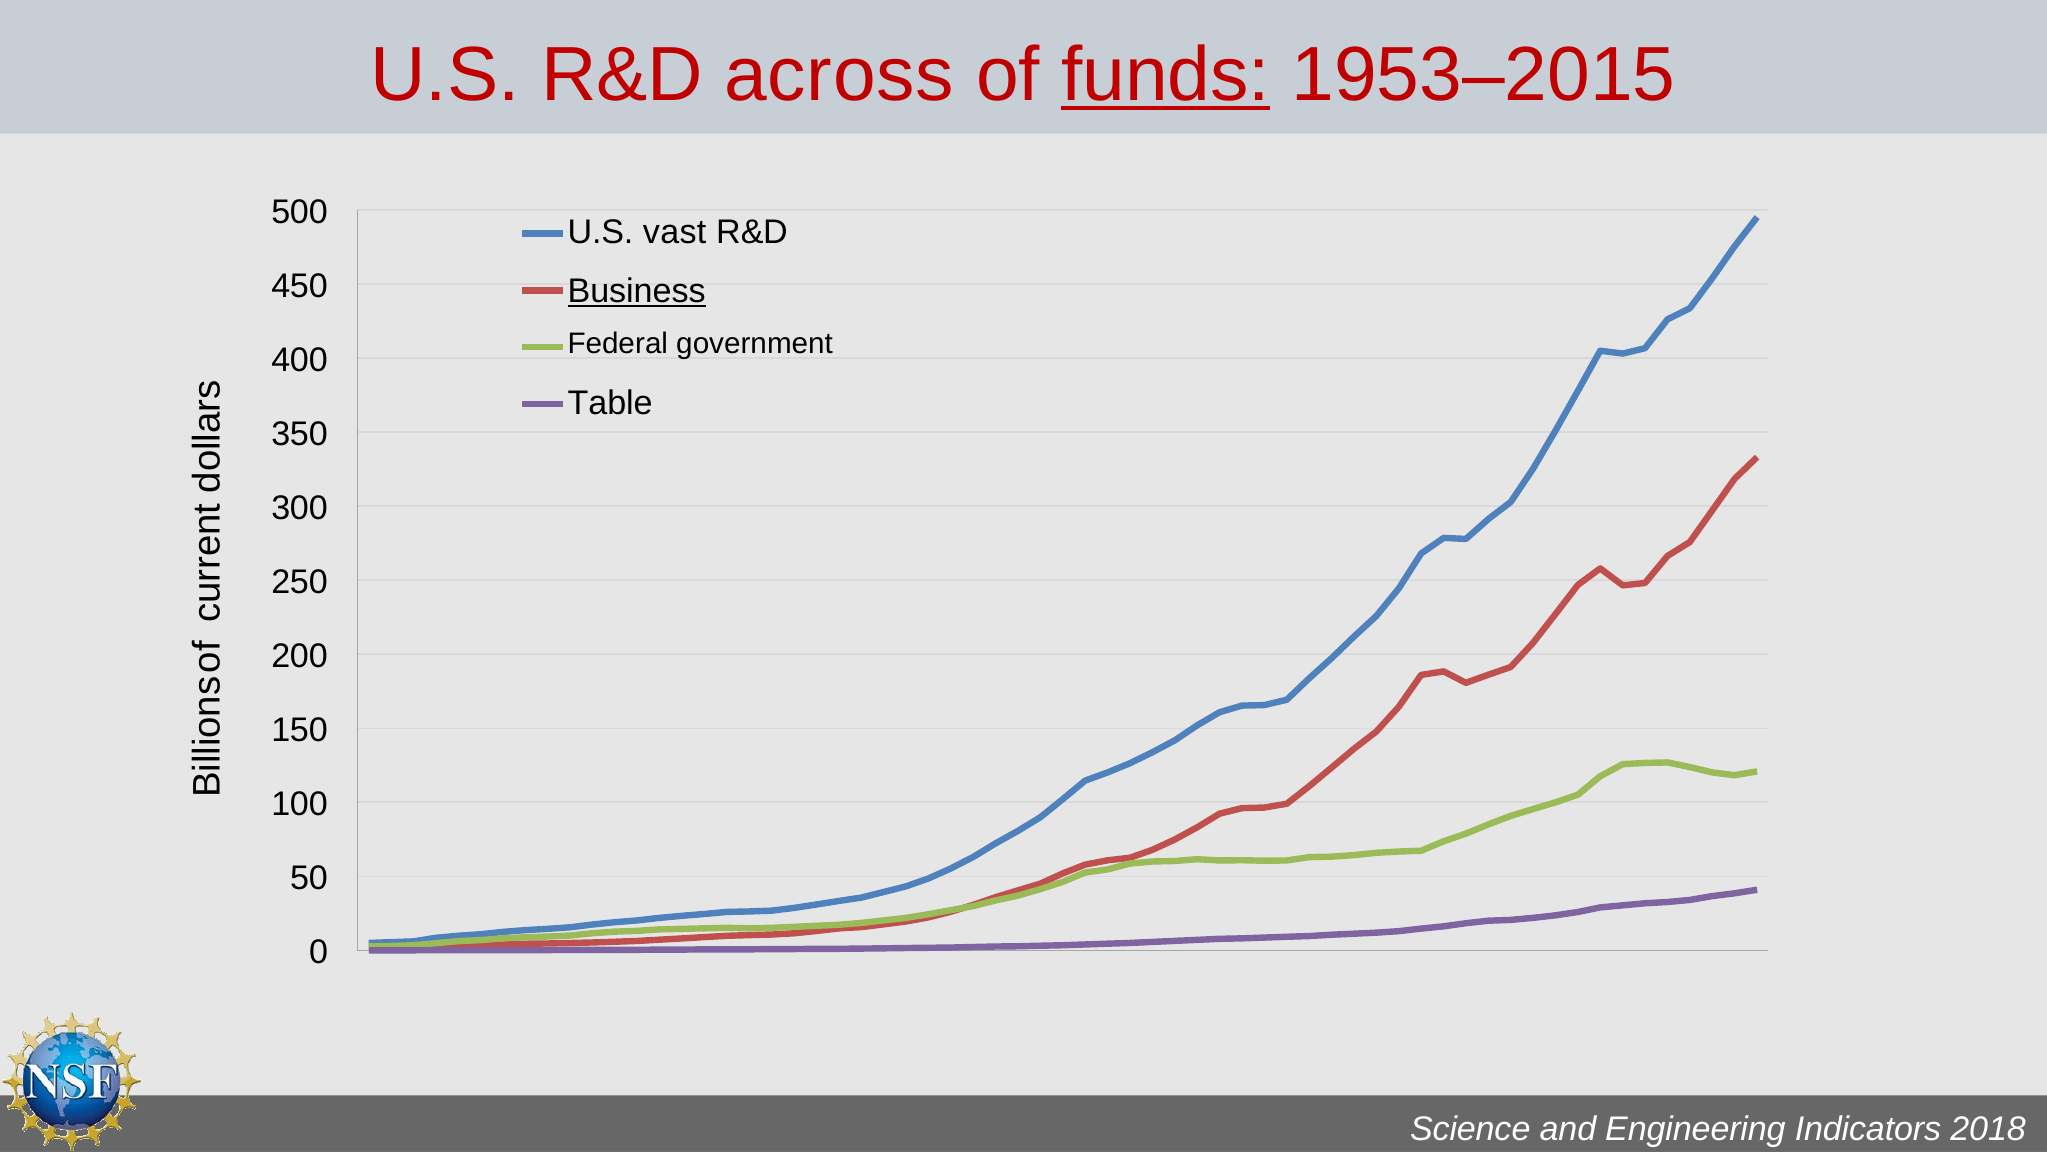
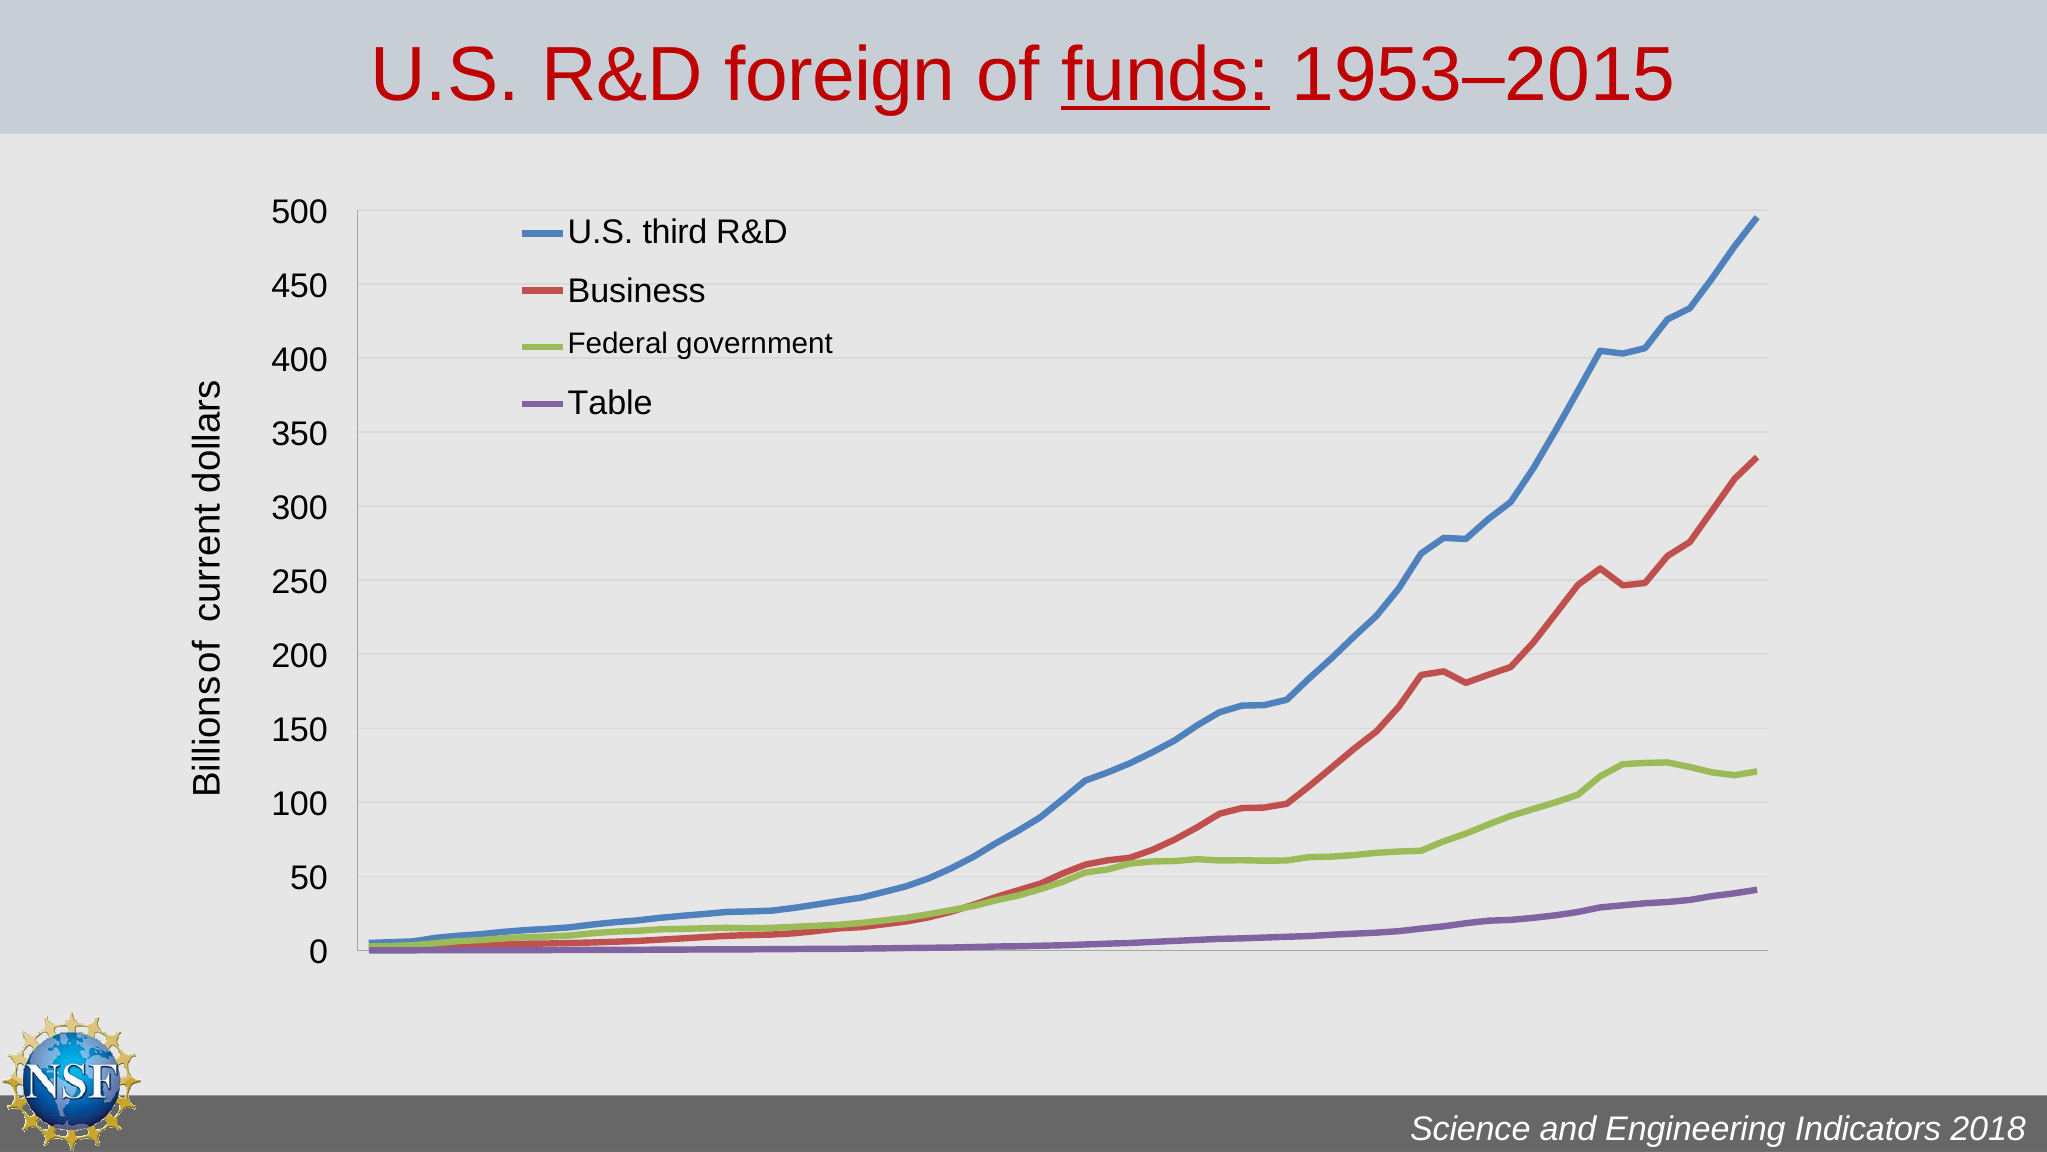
across: across -> foreign (840, 75)
vast: vast -> third (675, 232)
Business underline: present -> none (637, 292)
